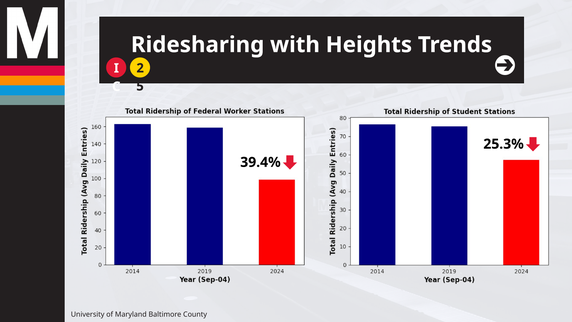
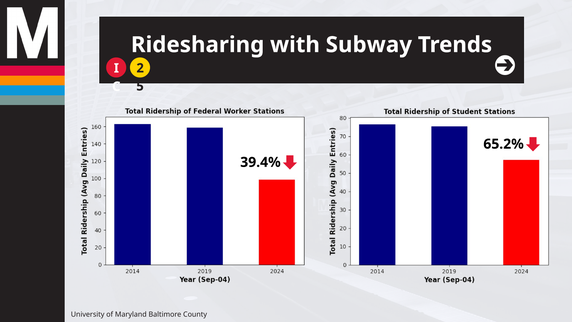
Heights: Heights -> Subway (369, 45)
25.3%: 25.3% -> 65.2% (504, 144)
